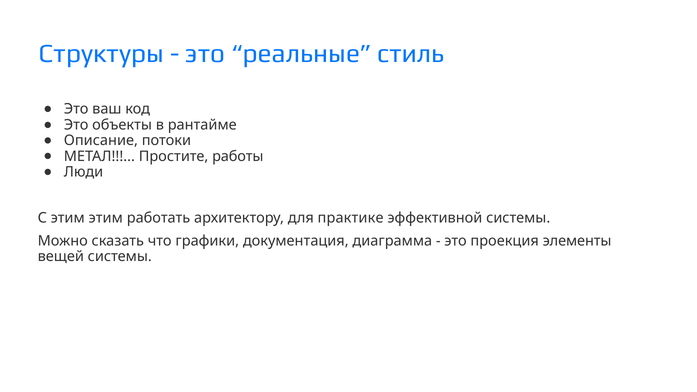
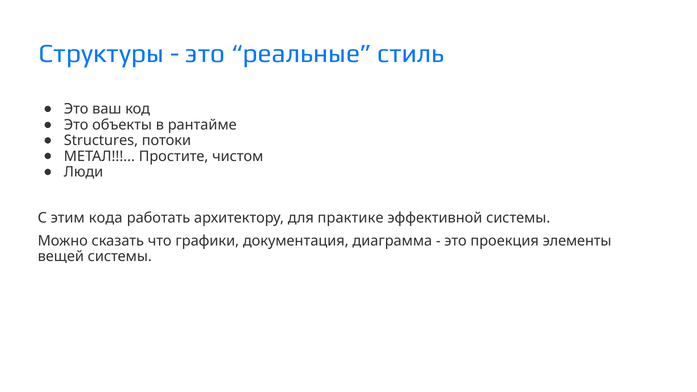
Описание: Описание -> Structures (101, 141)
работы: работы -> чистом (238, 156)
этим этим: этим -> кода (106, 218)
